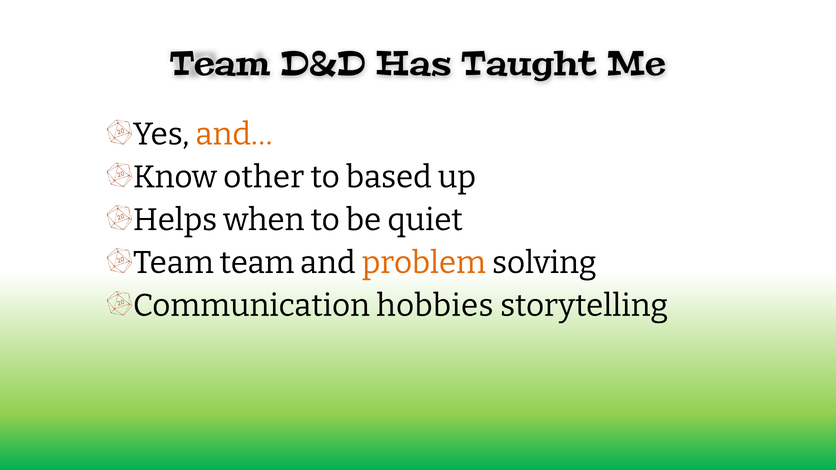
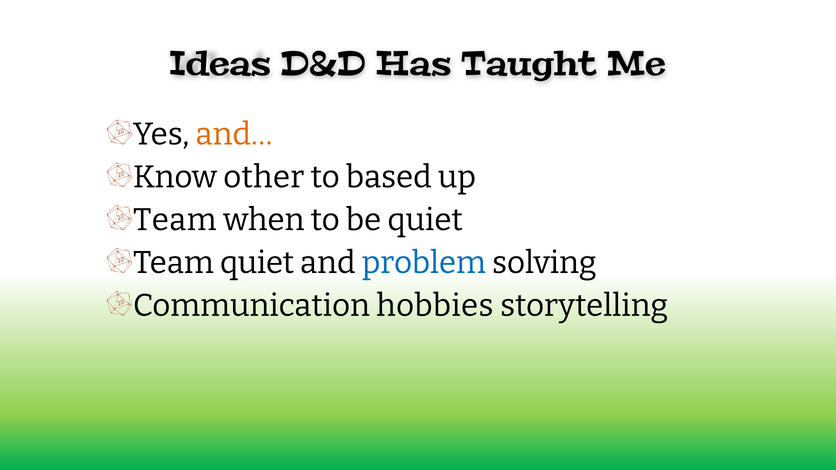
Team: Team -> Ideas (220, 64)
Helps: Helps -> Team (175, 220)
Team team: team -> quiet (257, 263)
problem colour: orange -> blue (424, 263)
